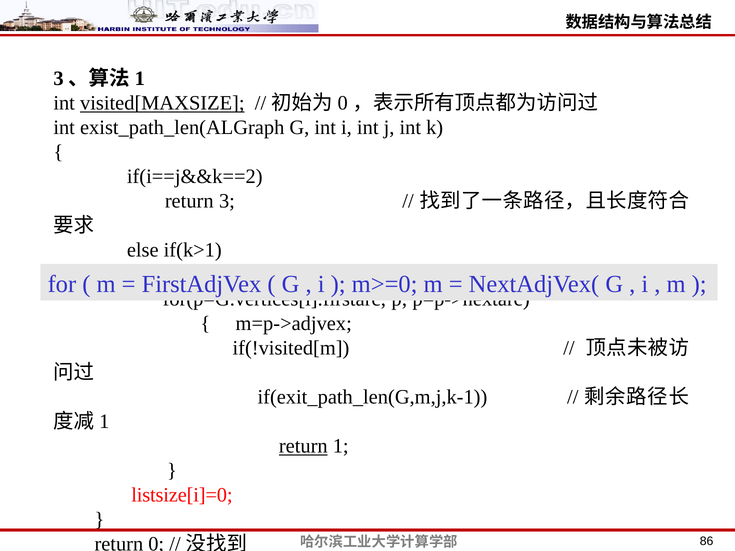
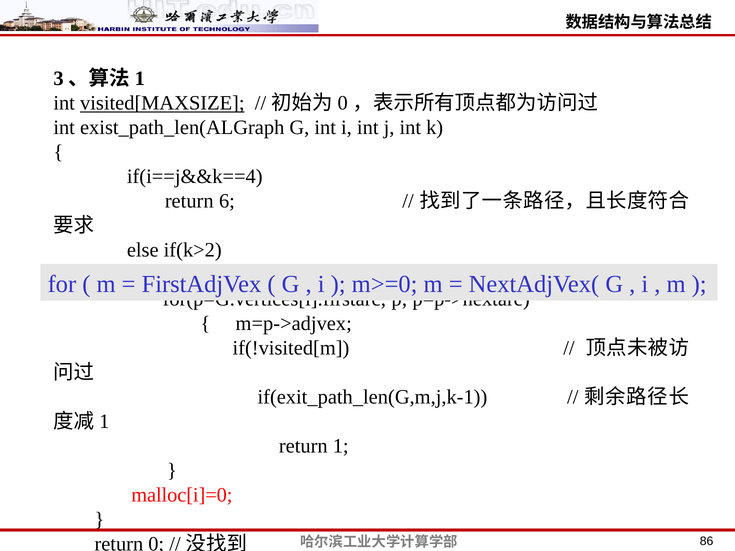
if(i==j&&k==2: if(i==j&&k==2 -> if(i==j&&k==4 (195, 177)
3: 3 -> 6 (227, 201)
if(k>1: if(k>1 -> if(k>2 (193, 250)
return underline: present -> none (303, 446)
listsize[i]=0: listsize[i]=0 -> malloc[i]=0 (182, 495)
